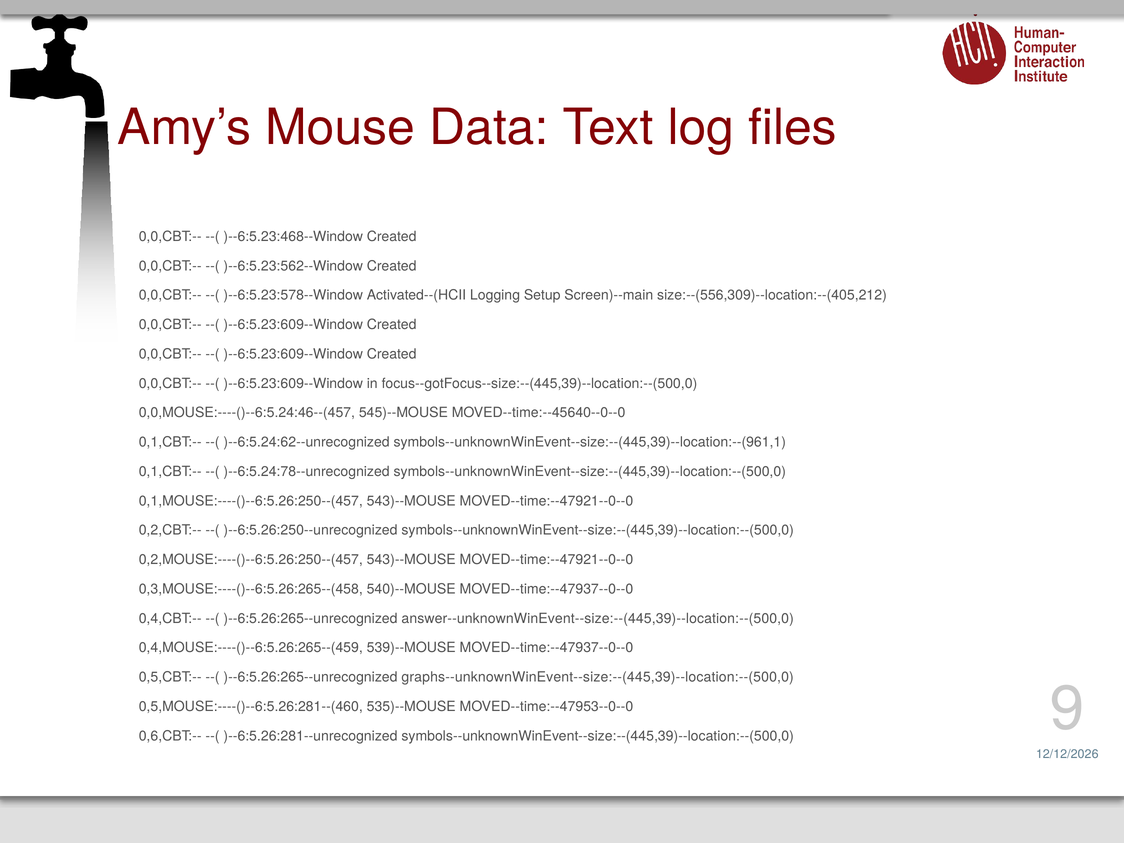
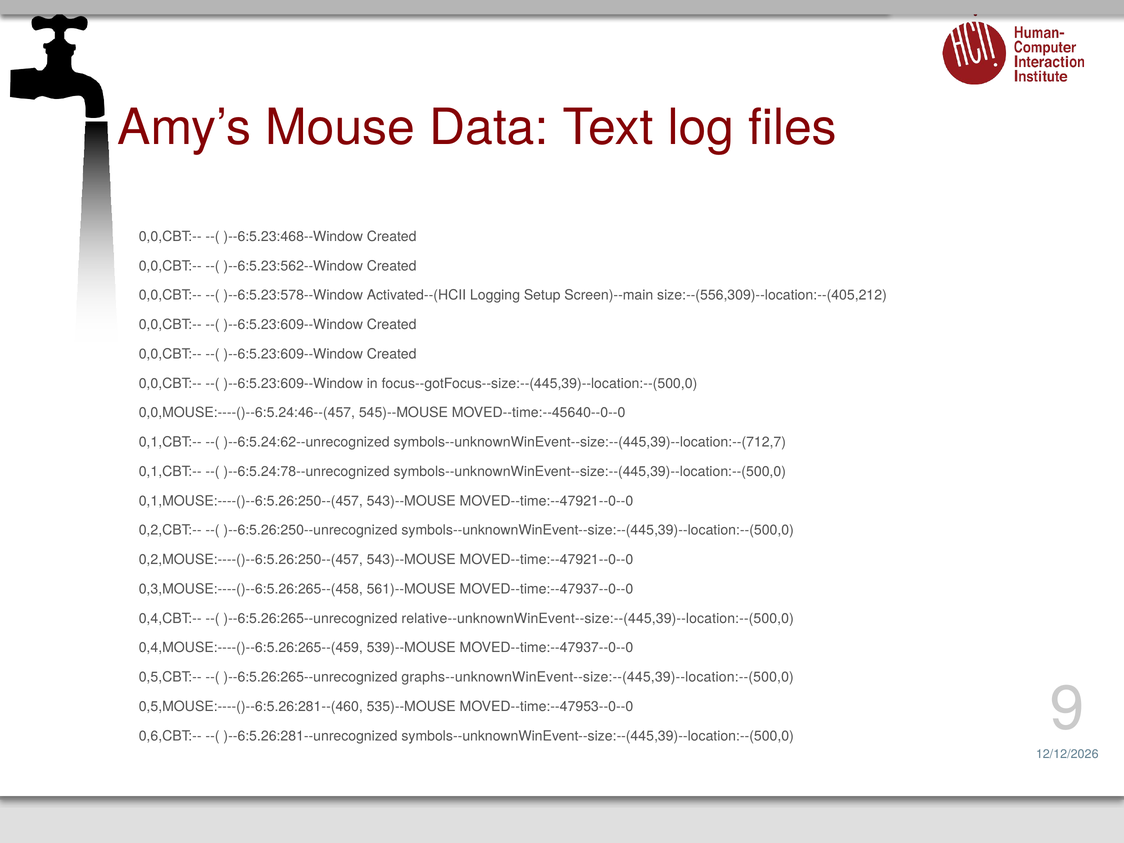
symbols--unknownWinEvent--size:--(445,39)--location:--(961,1: symbols--unknownWinEvent--size:--(445,39)--location:--(961,1 -> symbols--unknownWinEvent--size:--(445,39)--location:--(712,7 (590, 442)
540)--MOUSE: 540)--MOUSE -> 561)--MOUSE (411, 589)
answer--unknownWinEvent--size:--(445,39)--location:--(500,0: answer--unknownWinEvent--size:--(445,39)--location:--(500,0 -> relative--unknownWinEvent--size:--(445,39)--location:--(500,0 (598, 618)
